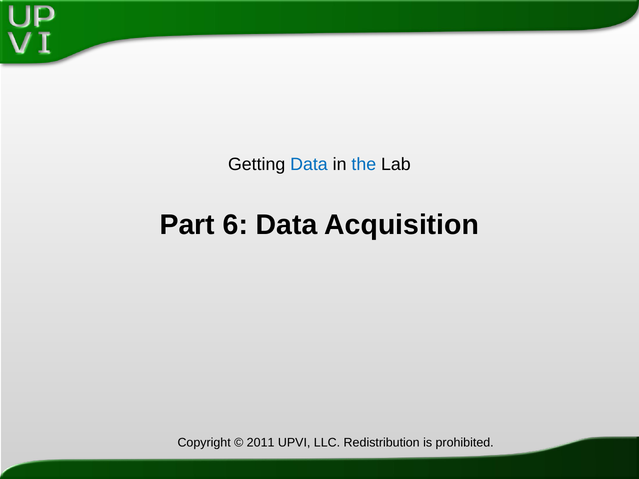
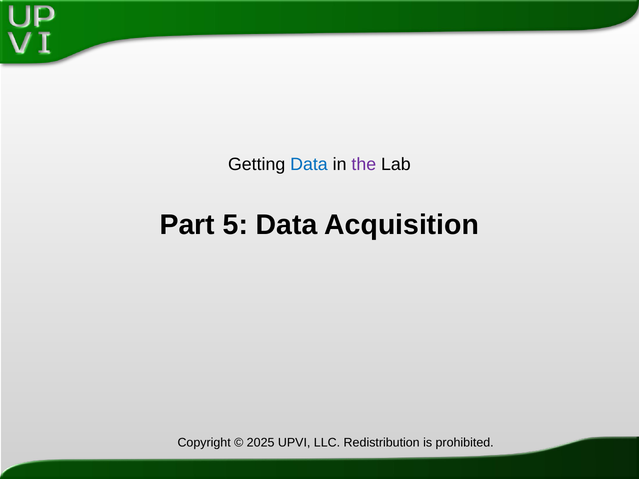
the colour: blue -> purple (364, 164)
6: 6 -> 5 (235, 225)
2011: 2011 -> 2025 (261, 443)
